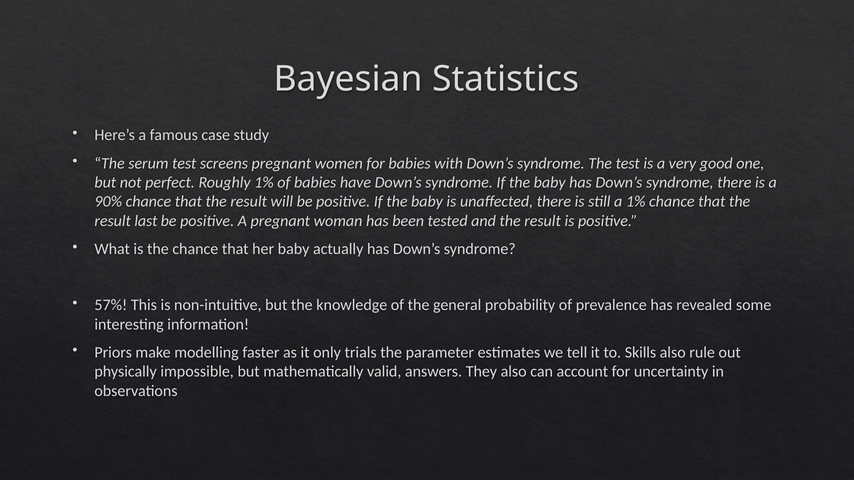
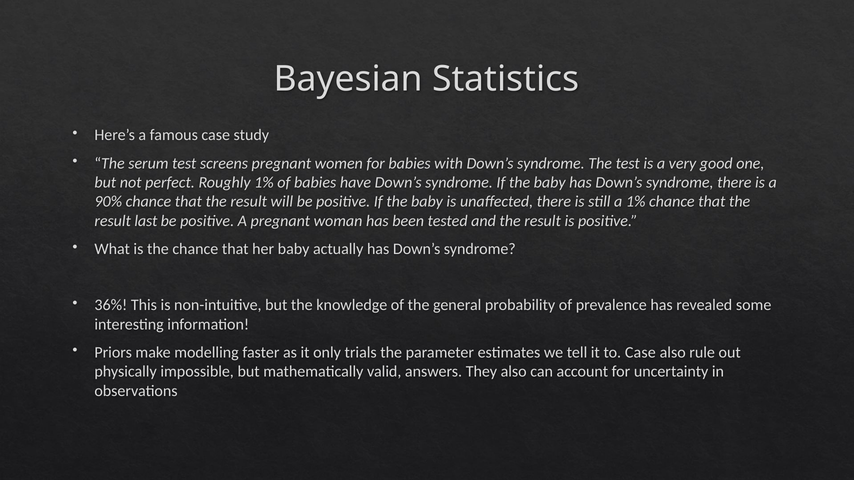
57%: 57% -> 36% (111, 305)
to Skills: Skills -> Case (640, 353)
